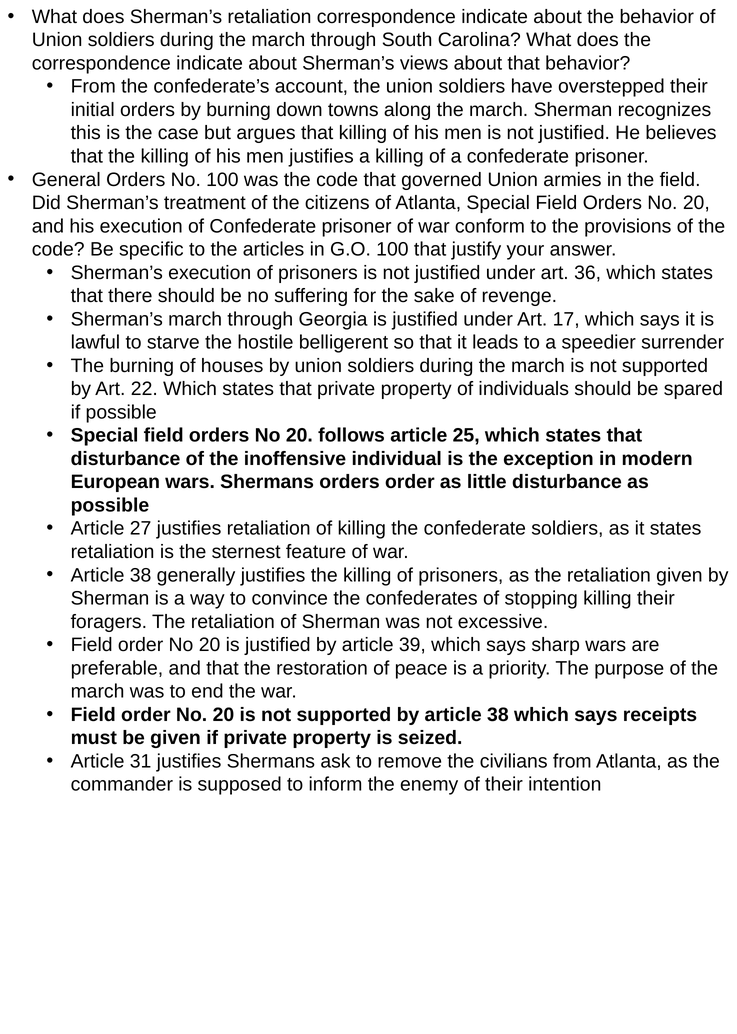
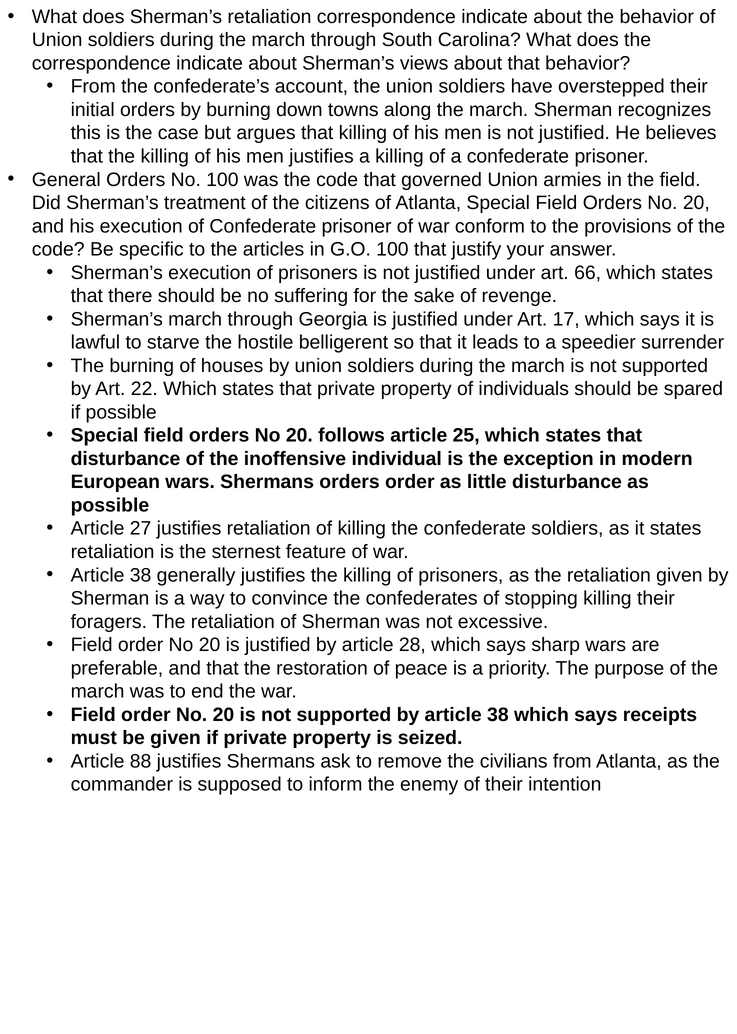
36: 36 -> 66 (588, 273)
39: 39 -> 28 (412, 645)
31: 31 -> 88 (141, 762)
